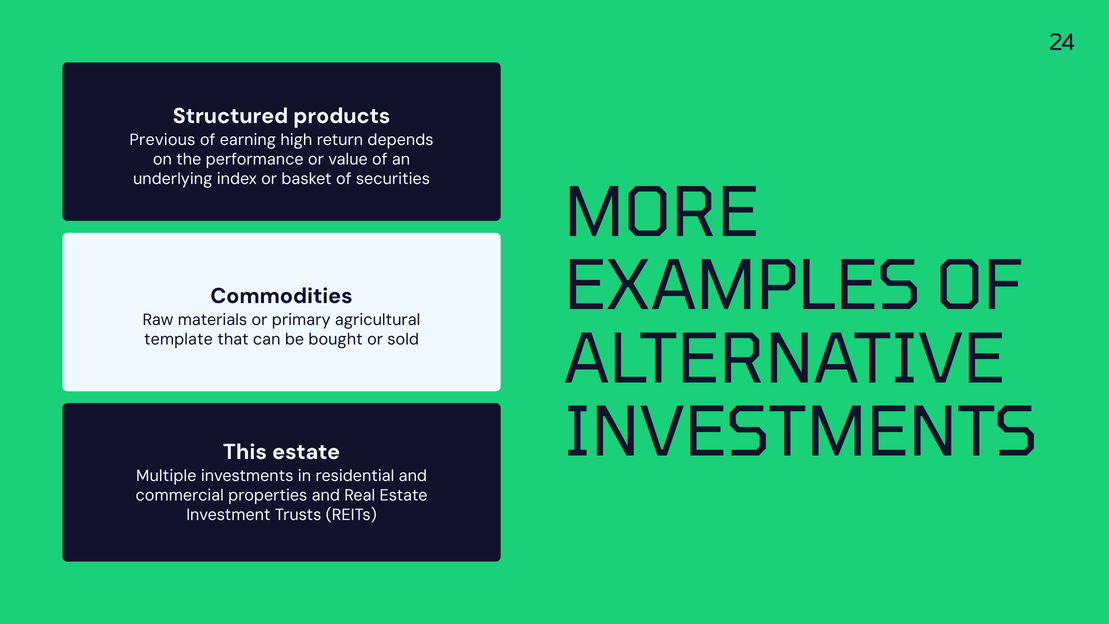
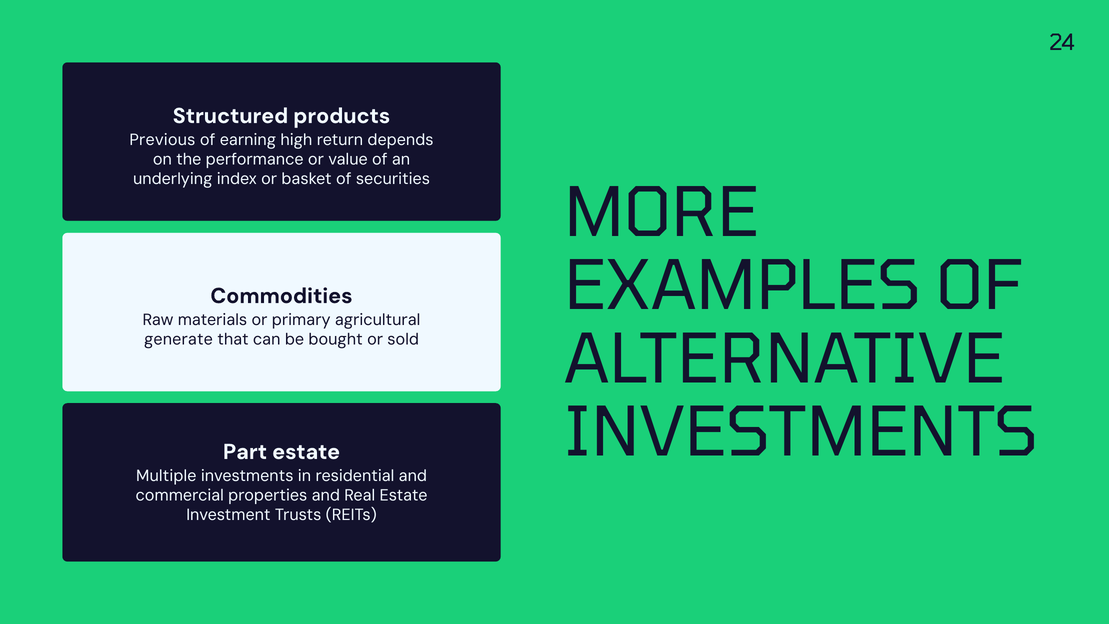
template: template -> generate (178, 339)
This: This -> Part (245, 452)
